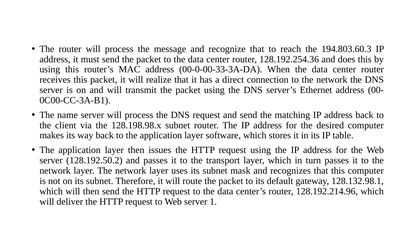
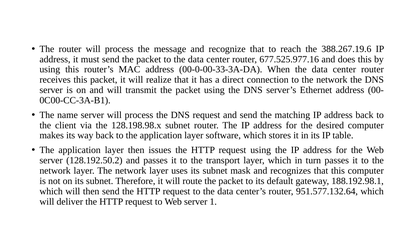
194.803.60.3: 194.803.60.3 -> 388.267.19.6 (346, 49)
128.192.254.36: 128.192.254.36 -> 677.525.977.16 (289, 59)
128.132.98.1: 128.132.98.1 -> 188.192.98.1 (358, 181)
128.192.214.96: 128.192.214.96 -> 951.577.132.64 (327, 191)
